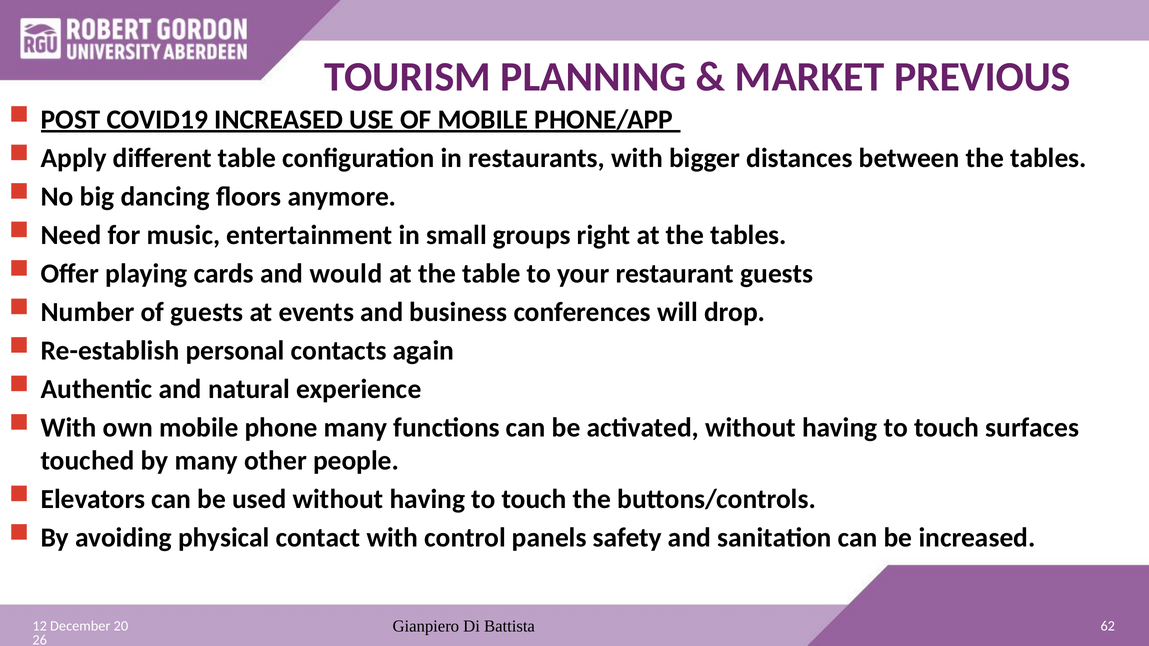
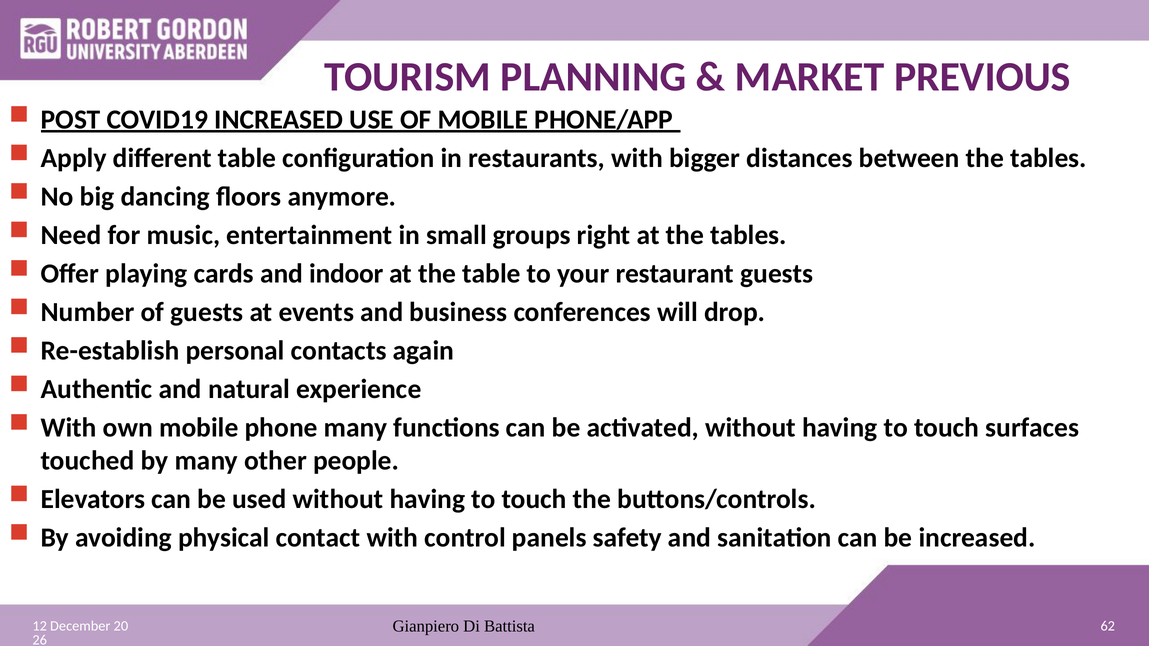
would: would -> indoor (346, 274)
